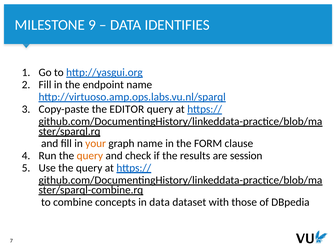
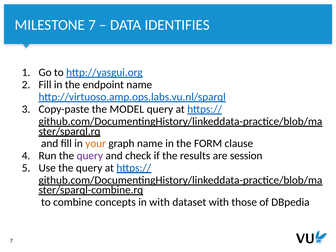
MILESTONE 9: 9 -> 7 (92, 25)
EDITOR: EDITOR -> MODEL (127, 109)
query colour: orange -> purple (90, 156)
in data: data -> with (160, 202)
